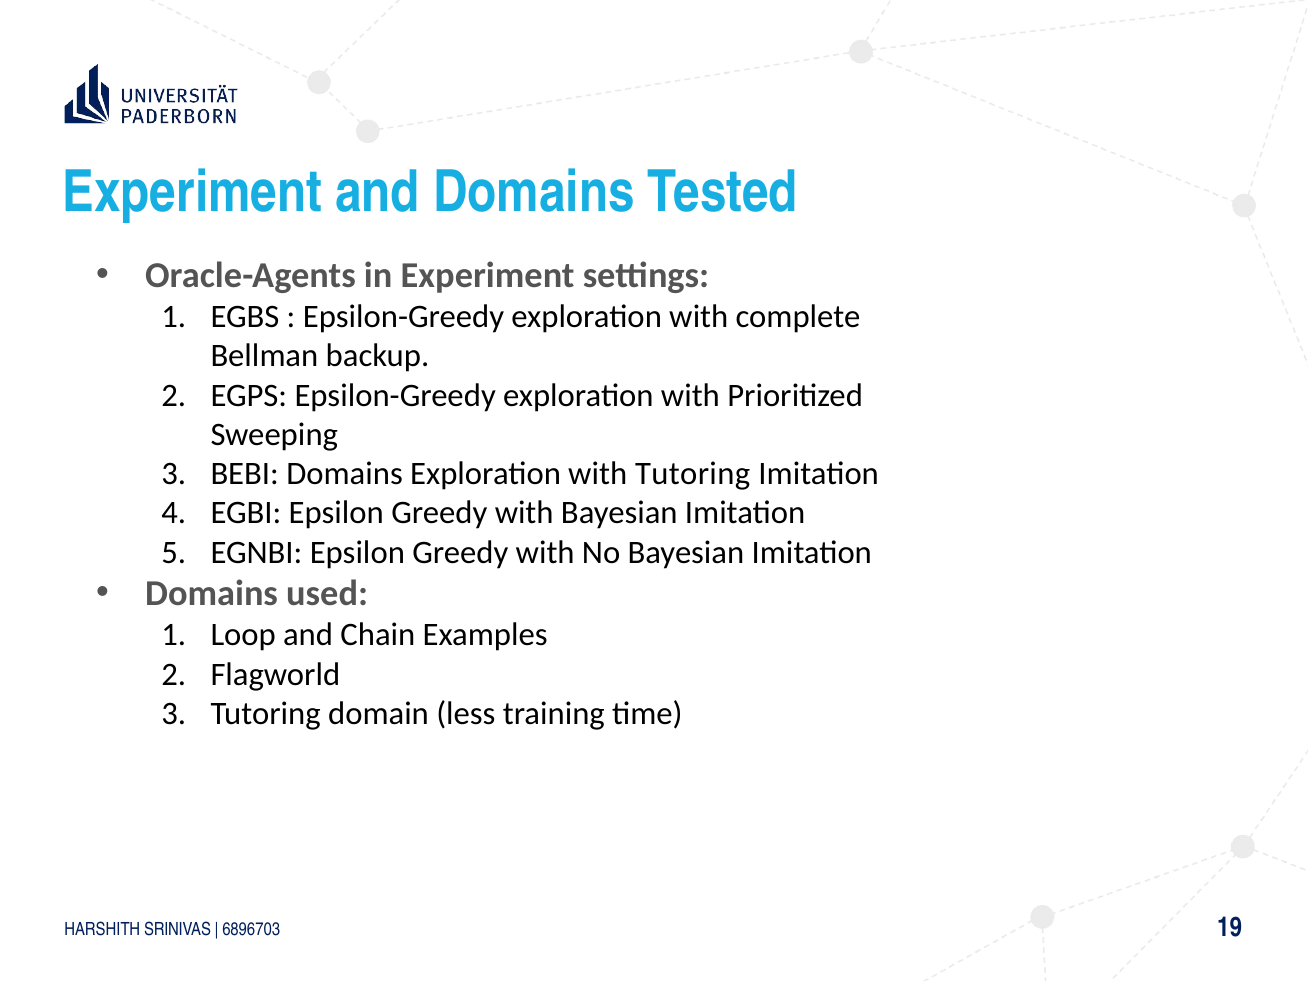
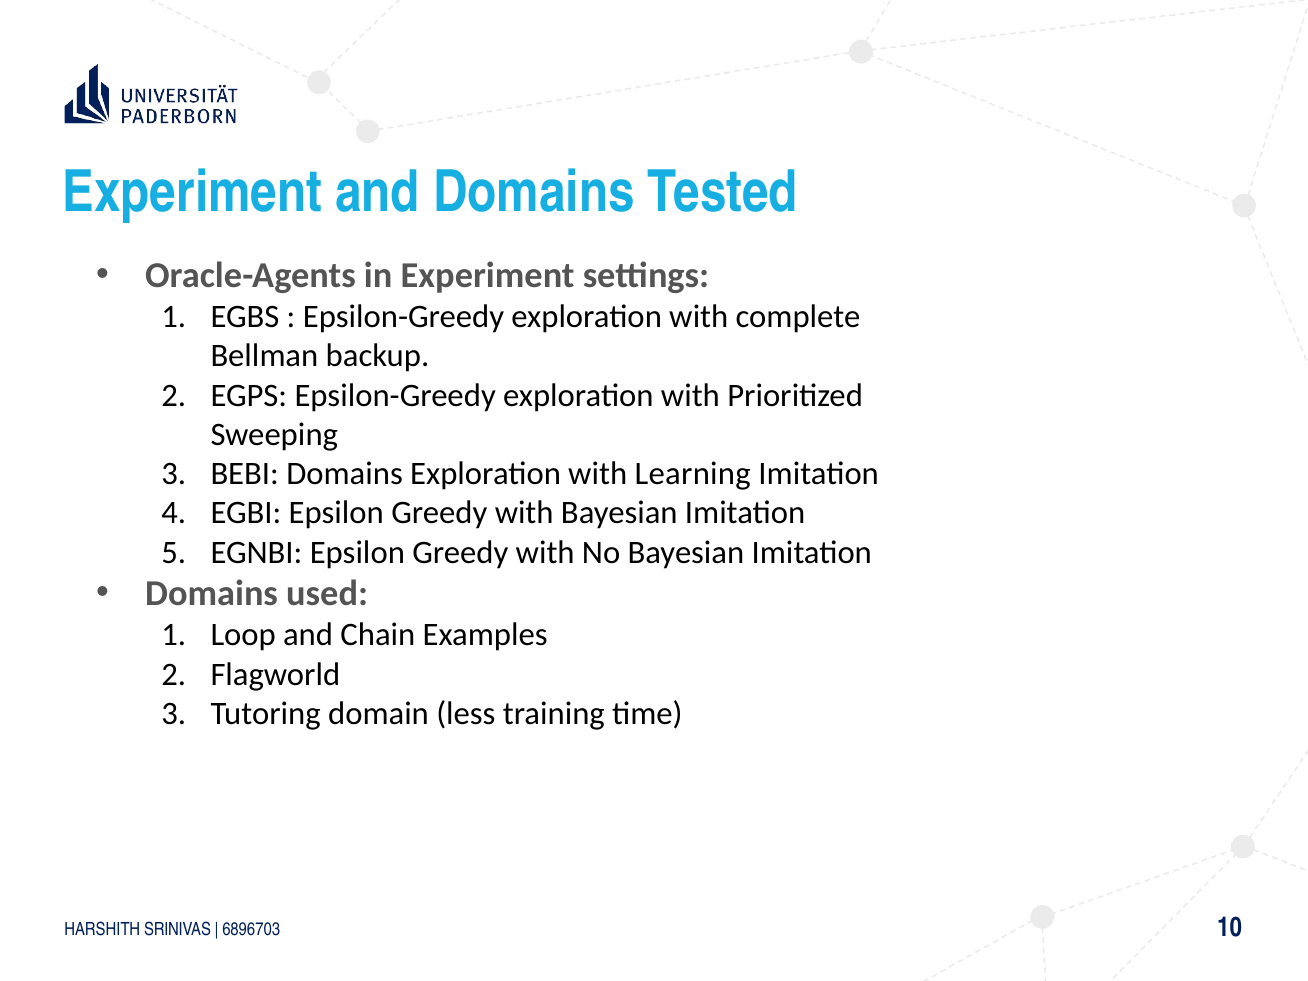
with Tutoring: Tutoring -> Learning (693, 474)
19: 19 -> 10 (1230, 928)
